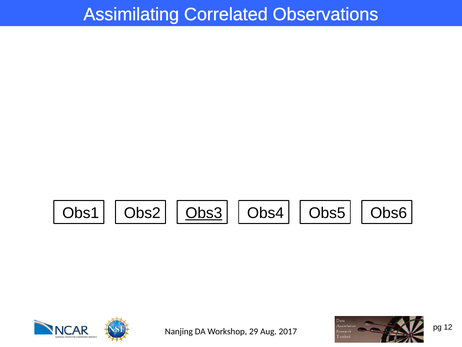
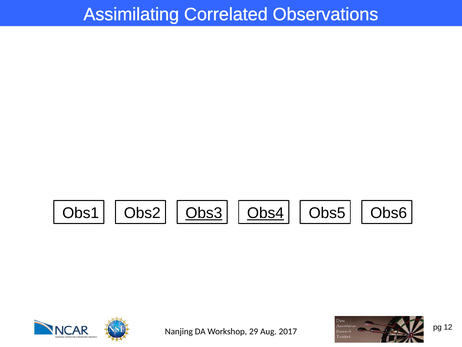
Obs4 underline: none -> present (265, 213)
